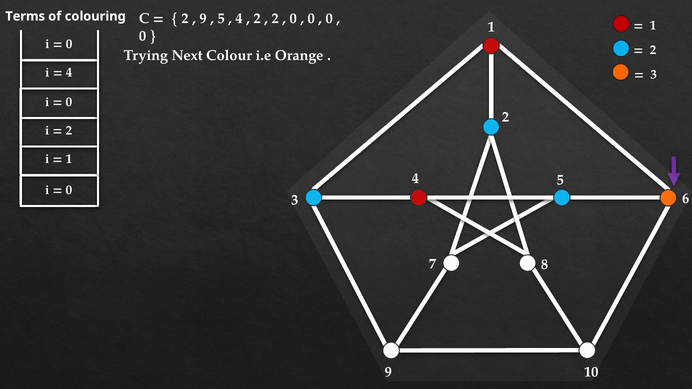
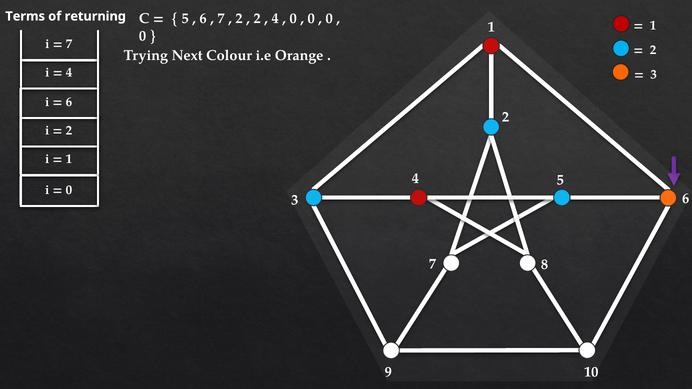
colouring: colouring -> returning (95, 16)
2: 2 -> 5 (185, 19)
9: 9 -> 6 (203, 19)
5: 5 -> 7 (221, 19)
4: 4 -> 2 (239, 19)
2: 2 -> 4 (275, 19)
0: 0 -> 7 (69, 44)
0: 0 -> 6 (69, 102)
